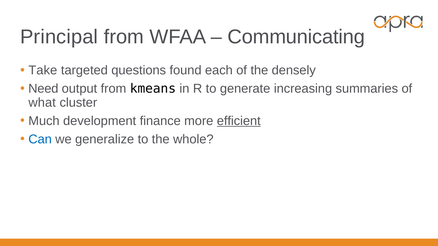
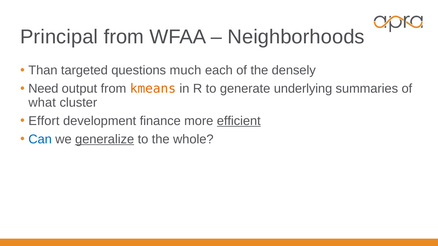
Communicating: Communicating -> Neighborhoods (296, 37)
Take: Take -> Than (43, 70)
found: found -> much (185, 70)
kmeans colour: black -> orange (153, 89)
increasing: increasing -> underlying (303, 89)
Much: Much -> Effort (44, 121)
generalize underline: none -> present (105, 139)
